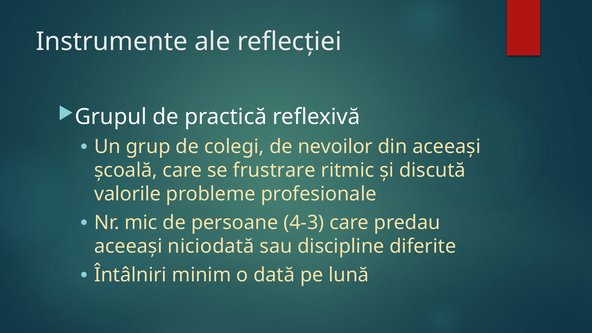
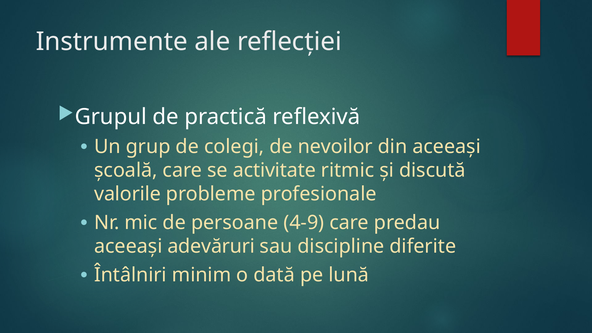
frustrare: frustrare -> activitate (274, 170)
4-3: 4-3 -> 4-9 (304, 223)
niciodată: niciodată -> adevăruri (211, 246)
